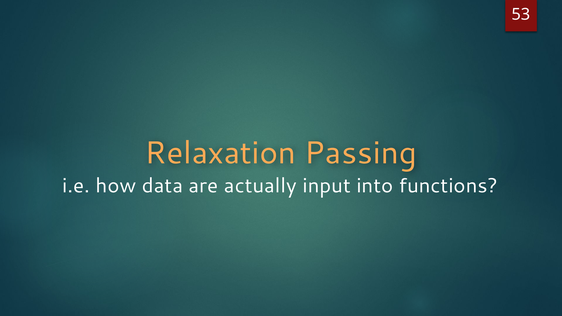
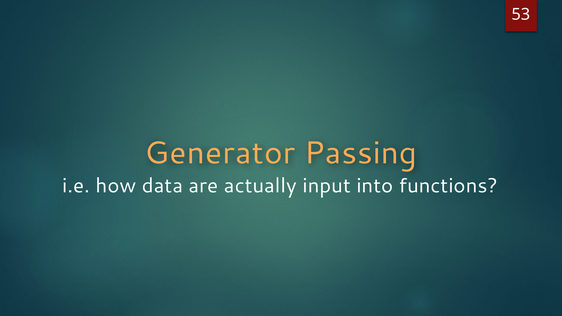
Relaxation: Relaxation -> Generator (220, 153)
